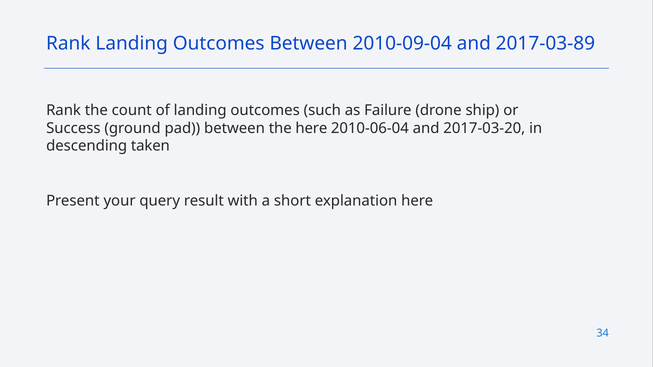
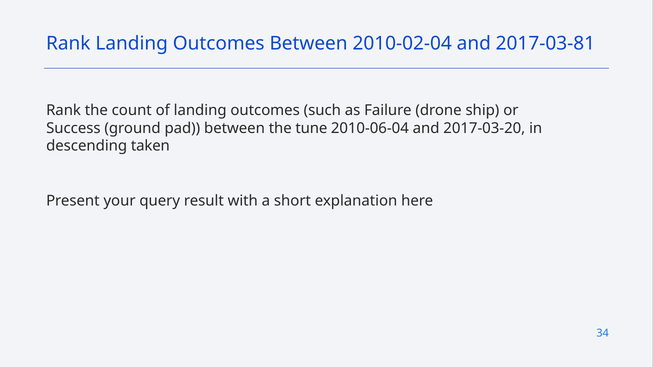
2010-09-04: 2010-09-04 -> 2010-02-04 (402, 43)
2017-03-89: 2017-03-89 -> 2017-03-81 (545, 43)
the here: here -> tune (311, 128)
